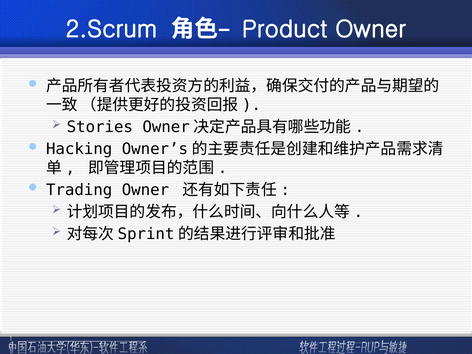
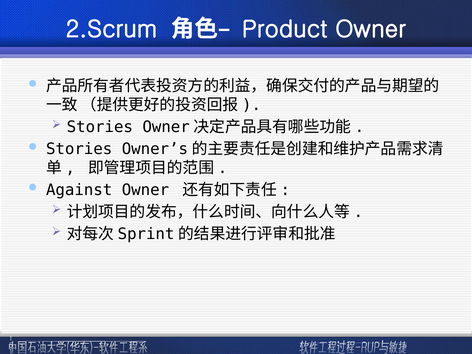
Hacking: Hacking -> Stories (79, 149)
Trading: Trading -> Against (79, 190)
